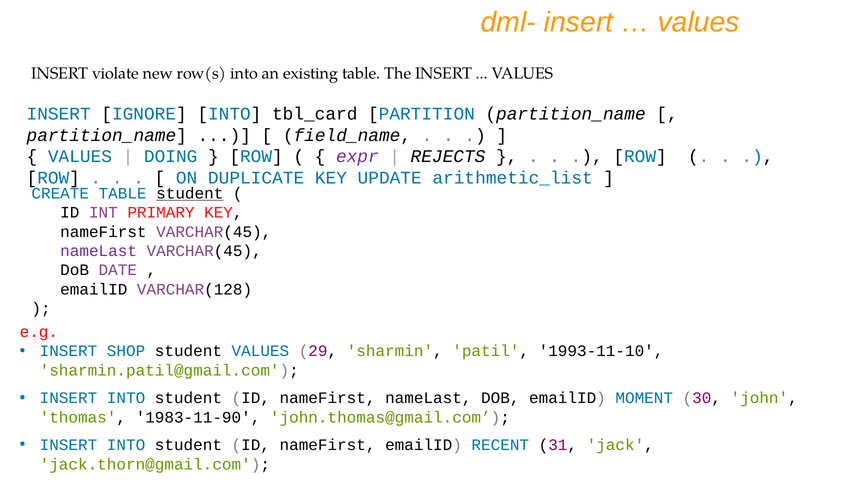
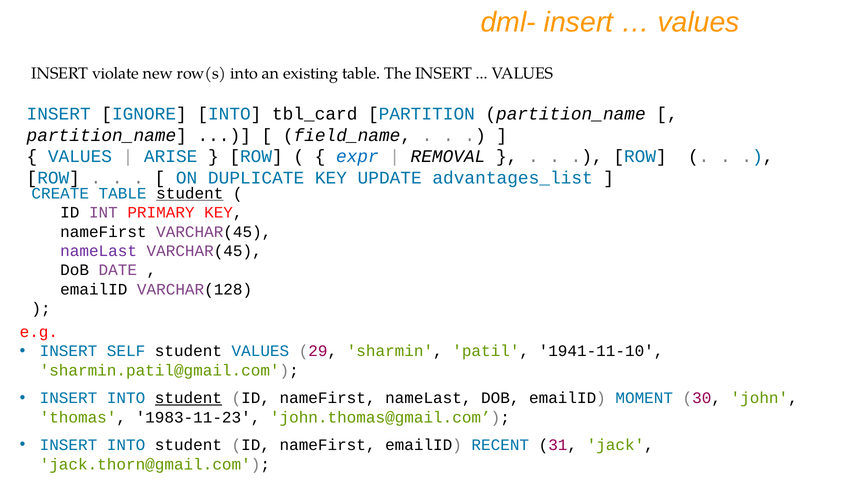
DOING: DOING -> ARISE (171, 157)
expr colour: purple -> blue (357, 157)
REJECTS: REJECTS -> REMOVAL (448, 157)
arithmetic_list: arithmetic_list -> advantages_list (513, 178)
SHOP: SHOP -> SELF (126, 351)
1993-11-10: 1993-11-10 -> 1941-11-10 (601, 351)
student underline: none -> present (188, 398)
1983-11-90: 1983-11-90 -> 1983-11-23 (198, 417)
